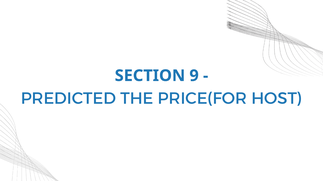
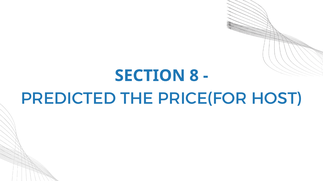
9: 9 -> 8 (194, 76)
